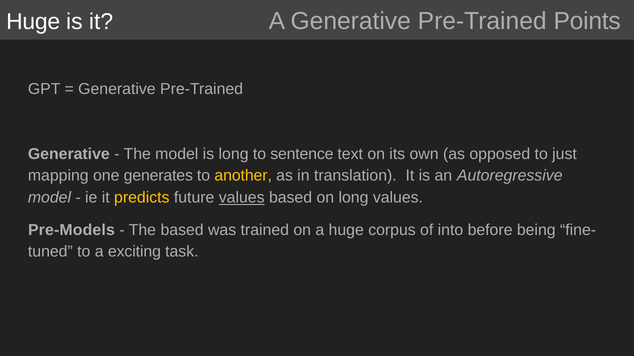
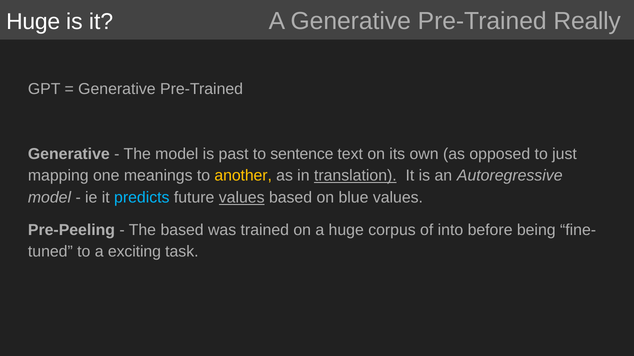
Points: Points -> Really (587, 21)
is long: long -> past (234, 154)
generates: generates -> meanings (158, 176)
translation underline: none -> present (355, 176)
predicts colour: yellow -> light blue (142, 198)
on long: long -> blue (354, 198)
Pre-Models: Pre-Models -> Pre-Peeling (71, 230)
